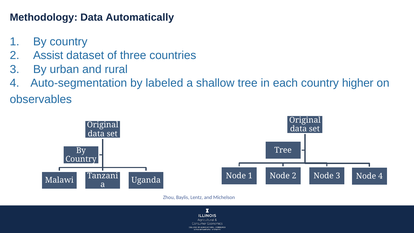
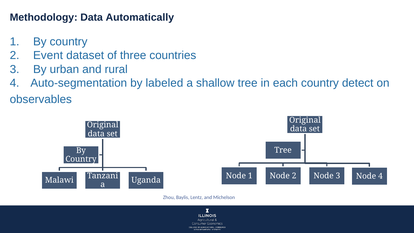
Assist: Assist -> Event (48, 55)
higher: higher -> detect (358, 83)
